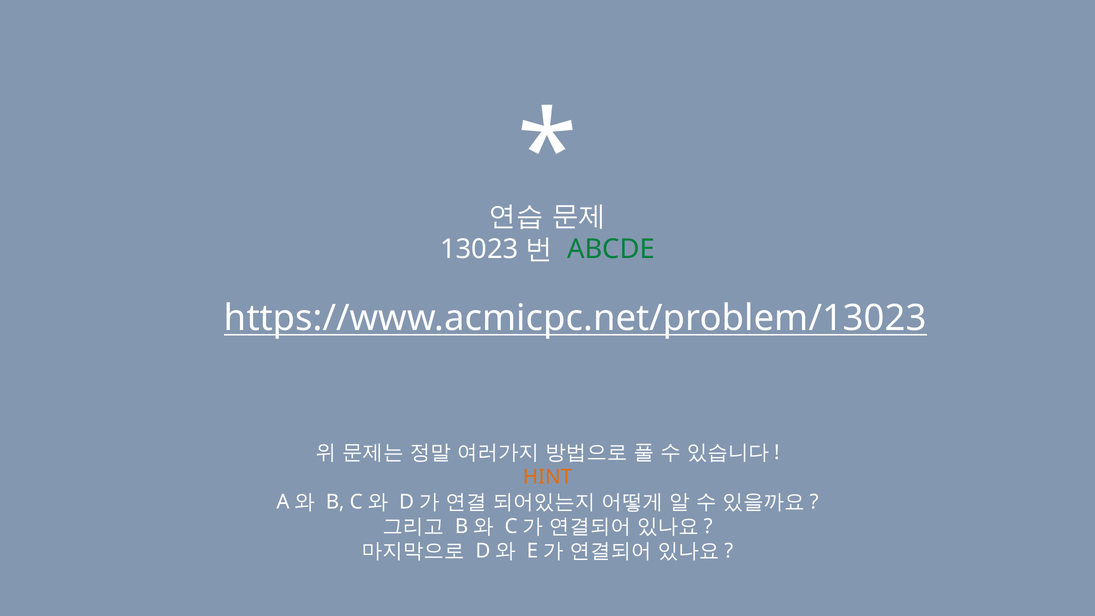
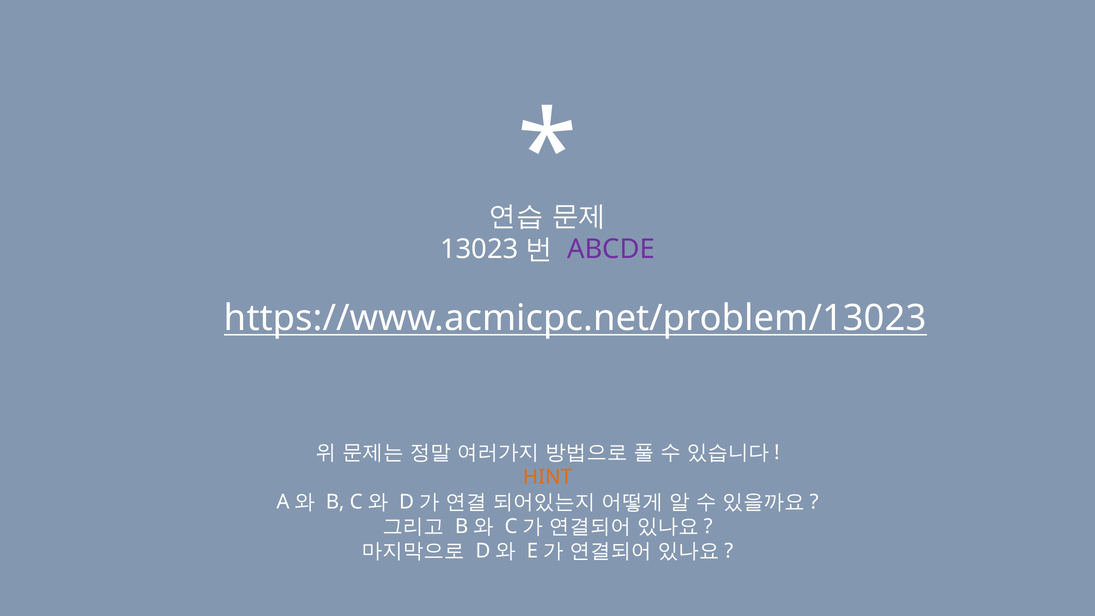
ABCDE colour: green -> purple (611, 249)
